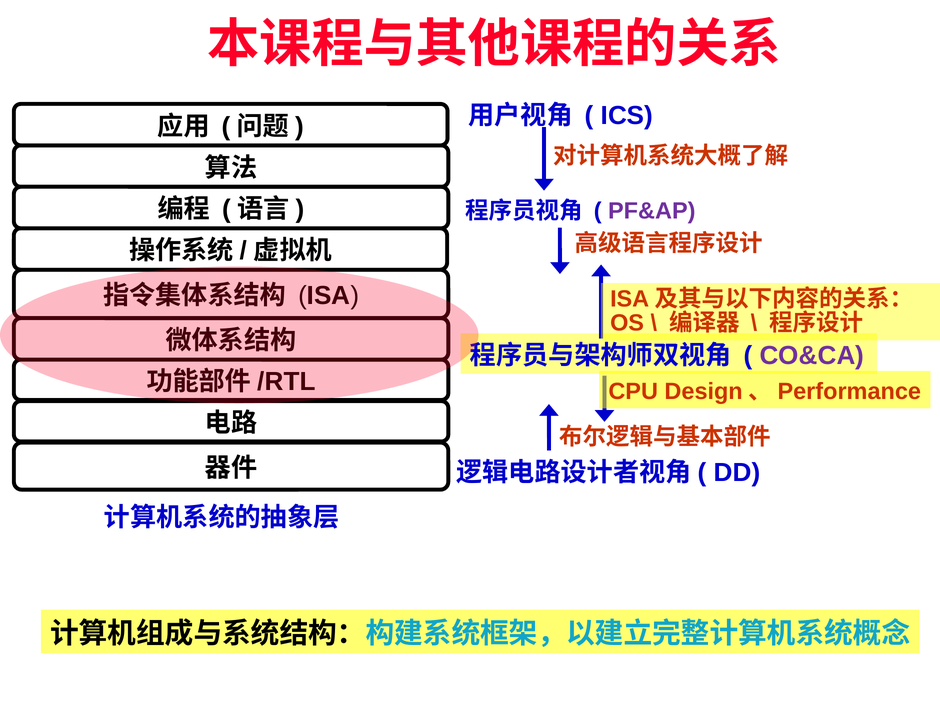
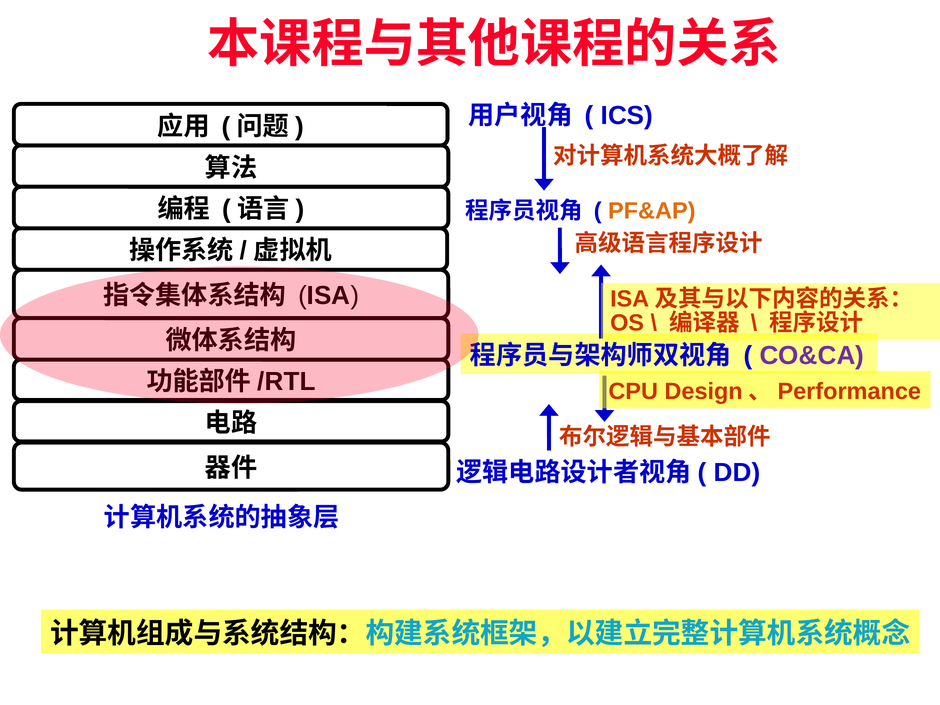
PF&AP colour: purple -> orange (652, 211)
